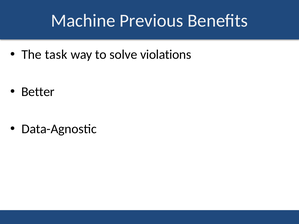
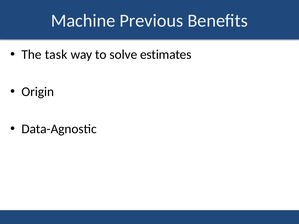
violations: violations -> estimates (166, 55)
Better: Better -> Origin (38, 92)
